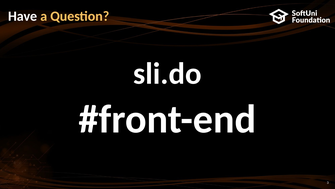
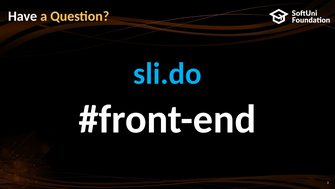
sli.do colour: white -> light blue (167, 73)
